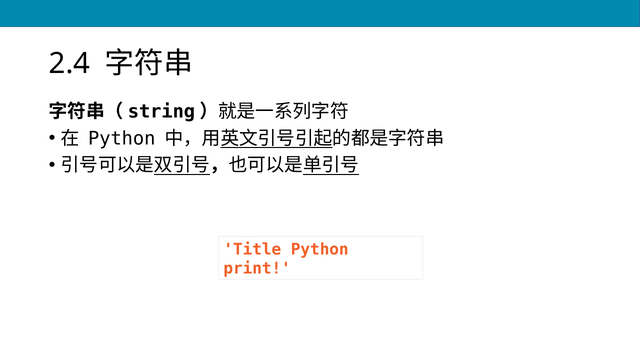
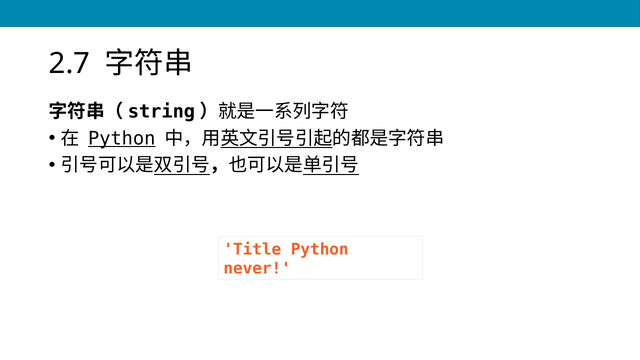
2.4: 2.4 -> 2.7 (69, 63)
Python underline: none -> present (122, 138)
print: print -> never (257, 269)
